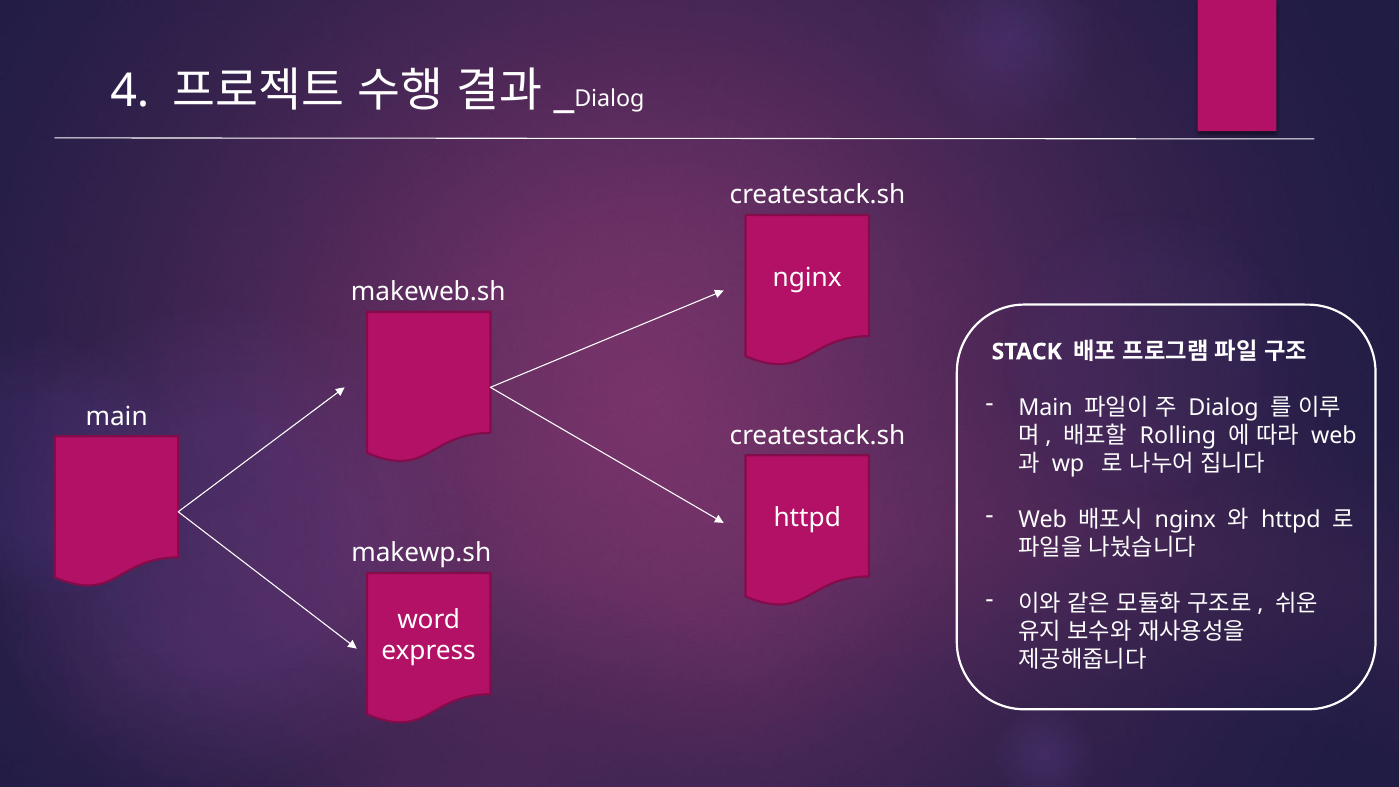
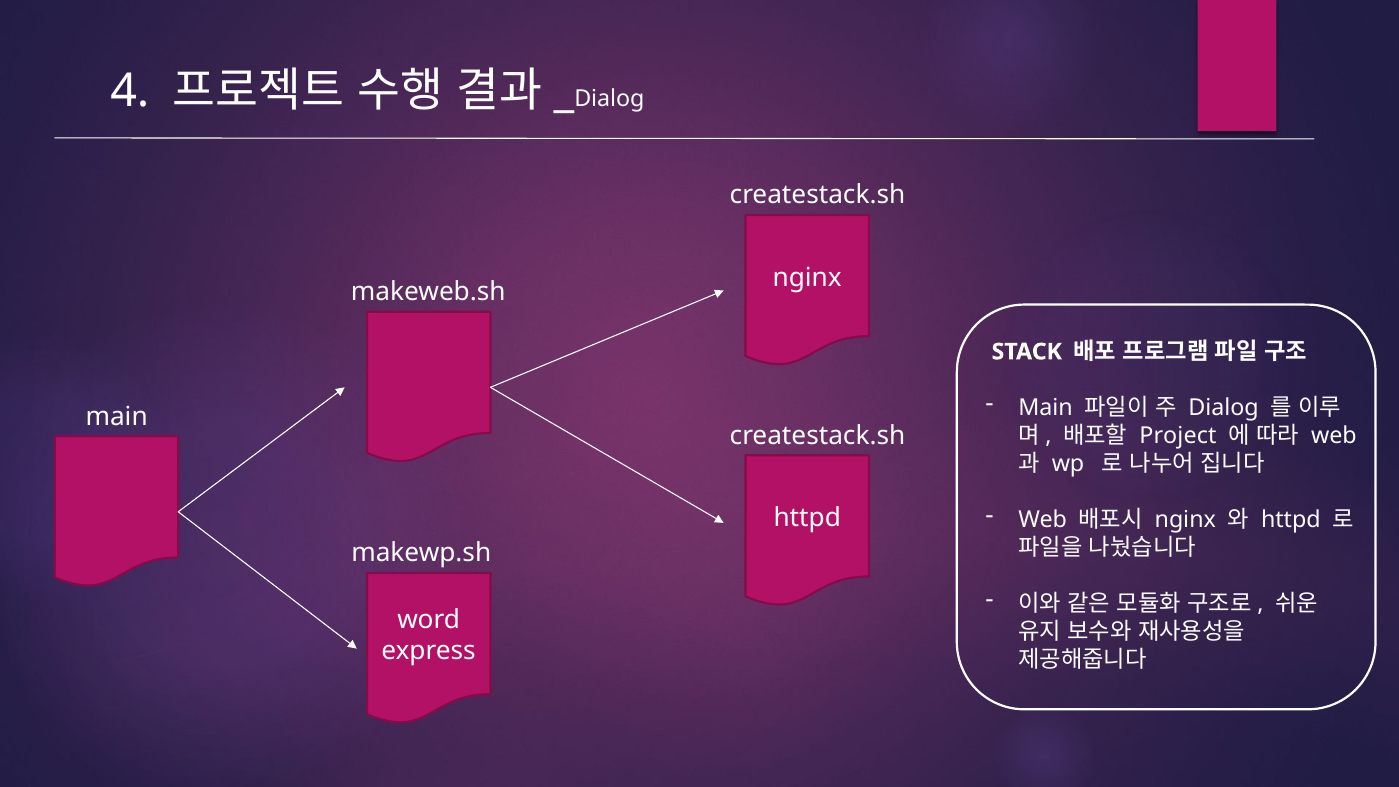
Rolling: Rolling -> Project (1178, 436)
